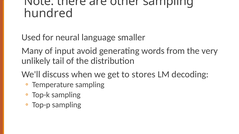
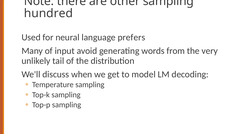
smaller: smaller -> prefers (131, 38)
stores: stores -> model (144, 75)
